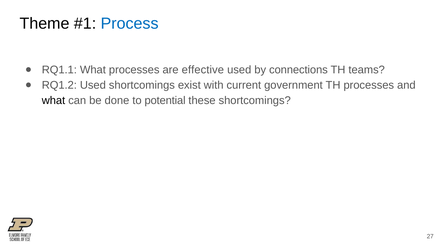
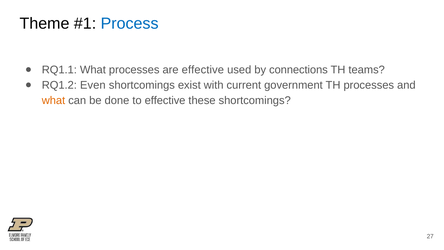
RQ1.2 Used: Used -> Even (93, 85)
what colour: black -> orange (53, 100)
to potential: potential -> effective (165, 100)
